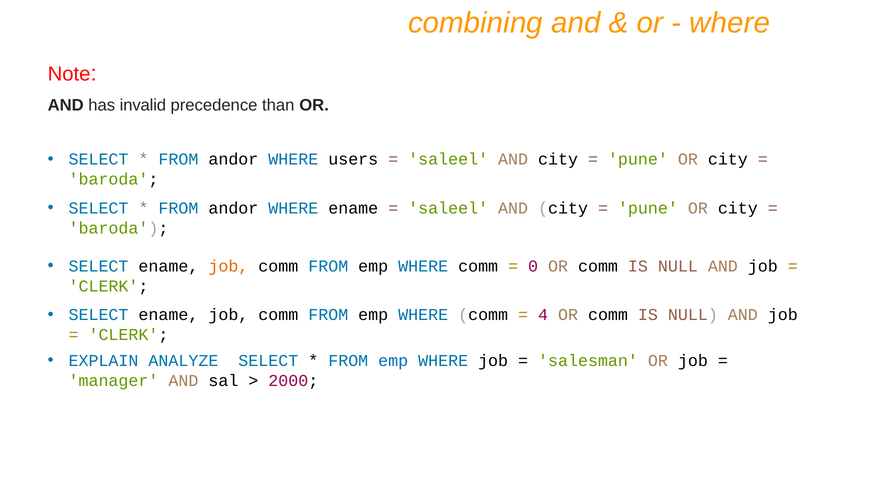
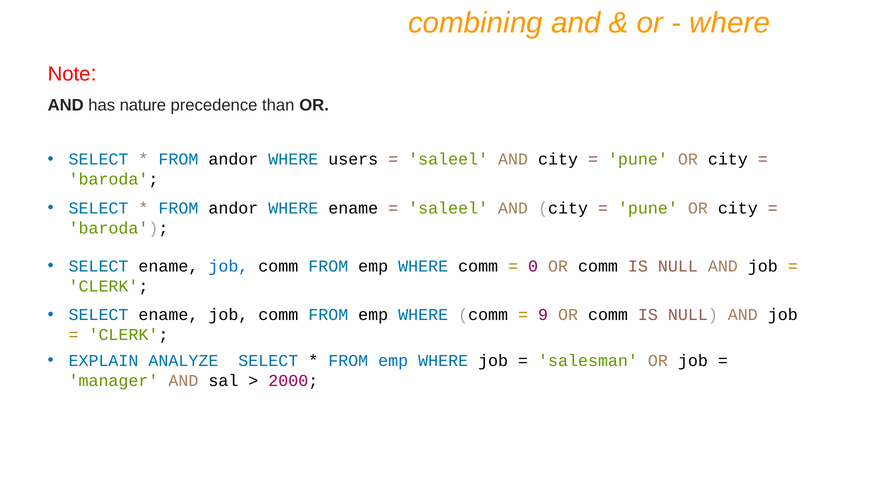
invalid: invalid -> nature (143, 105)
job colour: orange -> blue (228, 266)
4: 4 -> 9 (543, 315)
